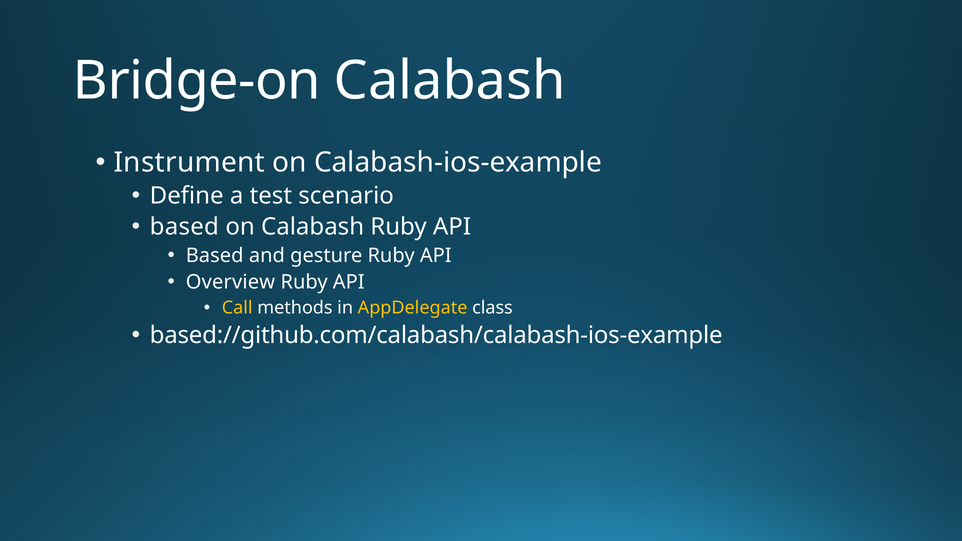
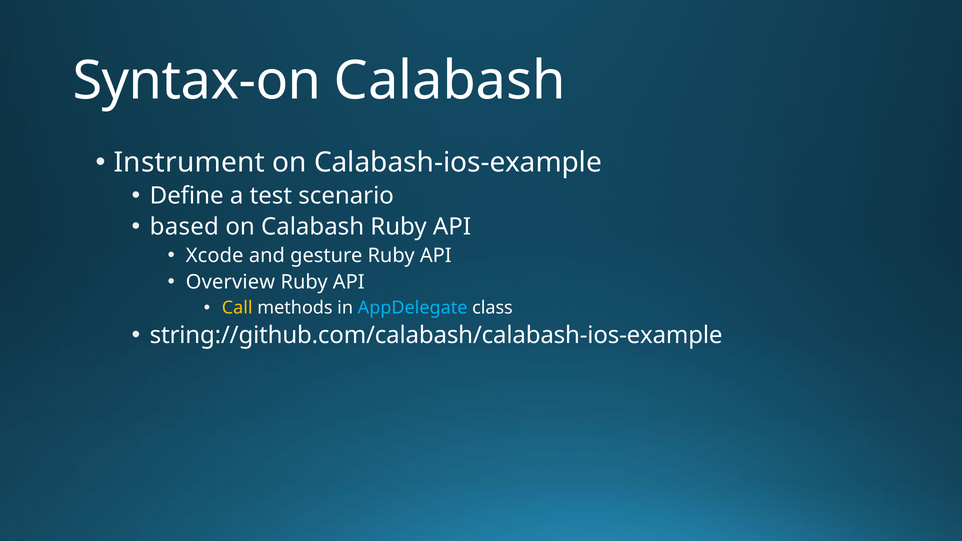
Bridge-on: Bridge-on -> Syntax-on (197, 81)
Based: Based -> Xcode (215, 256)
AppDelegate colour: yellow -> light blue (413, 308)
based://github.com/calabash/calabash-ios-example: based://github.com/calabash/calabash-ios-example -> string://github.com/calabash/calabash-ios-example (436, 336)
